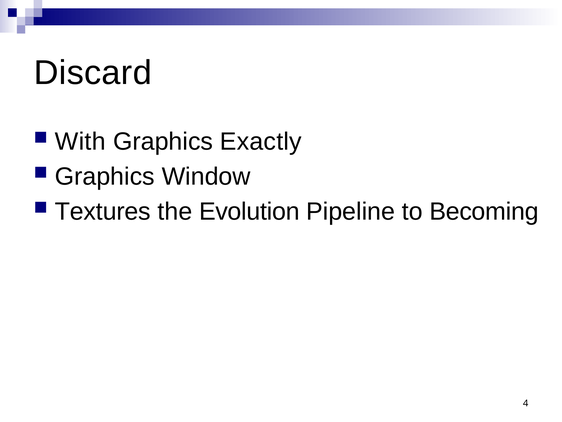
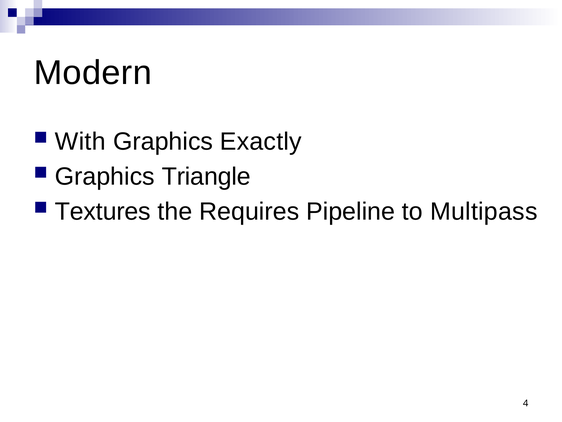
Discard: Discard -> Modern (93, 73)
Window: Window -> Triangle (206, 176)
Evolution: Evolution -> Requires (249, 211)
Becoming: Becoming -> Multipass (484, 211)
